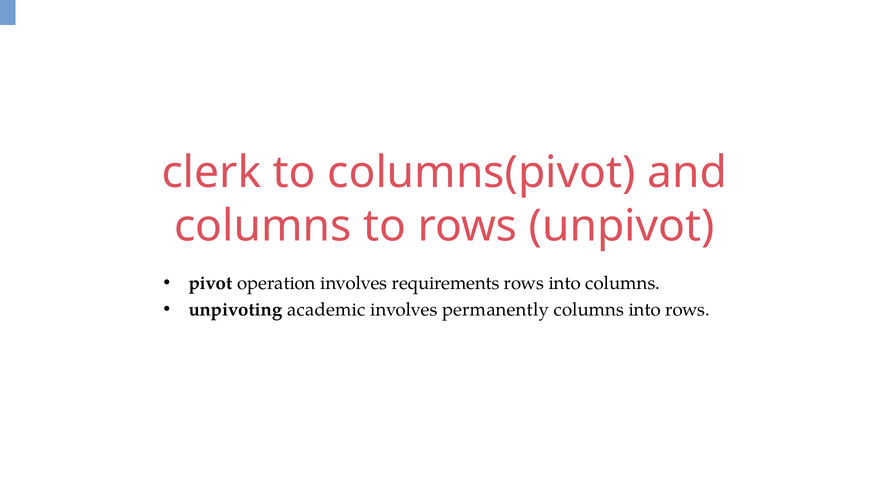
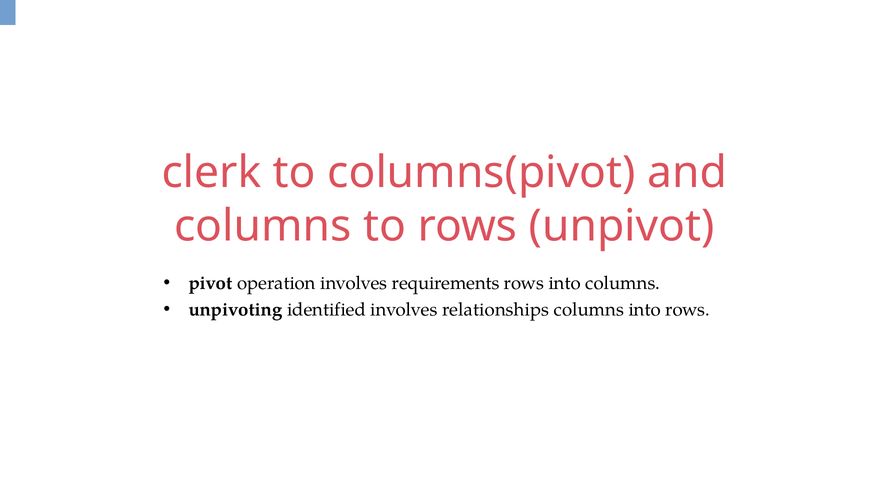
academic: academic -> identified (327, 310)
permanently: permanently -> relationships (496, 310)
